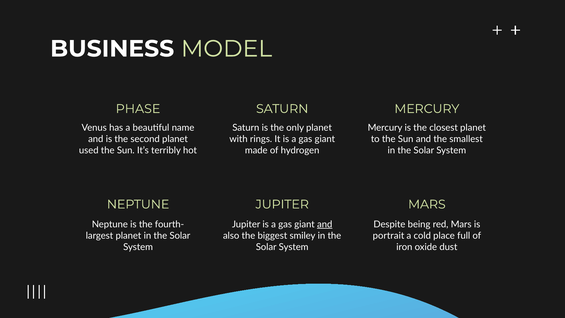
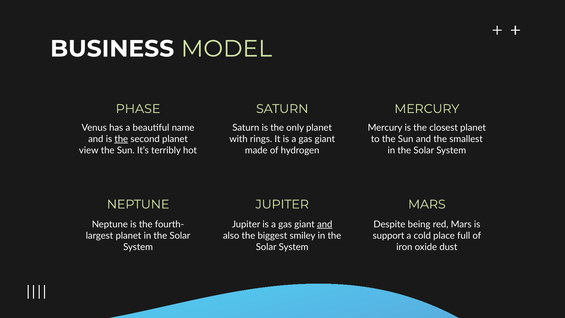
the underline: none -> present (121, 139)
used: used -> view (89, 150)
portrait: portrait -> support (389, 236)
